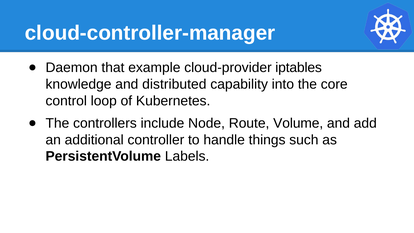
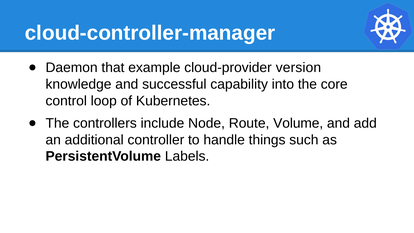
iptables: iptables -> version (298, 68)
distributed: distributed -> successful (174, 84)
